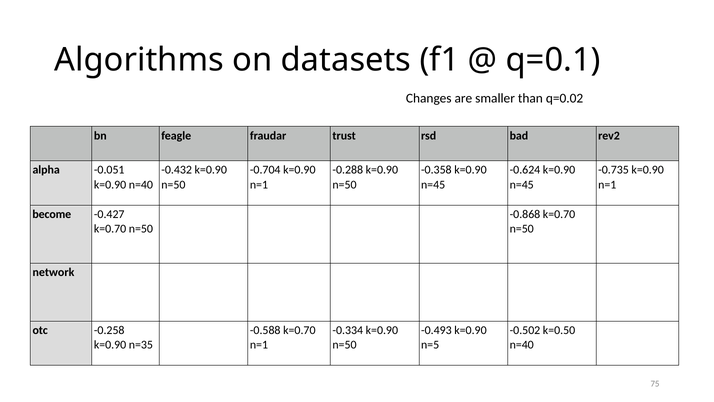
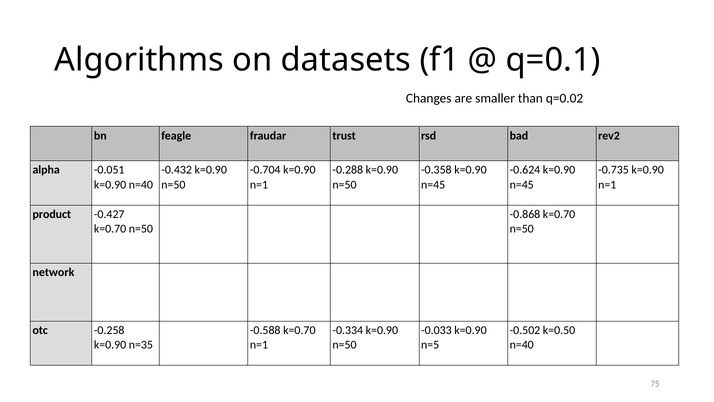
become: become -> product (52, 214)
-0.493: -0.493 -> -0.033 (436, 330)
